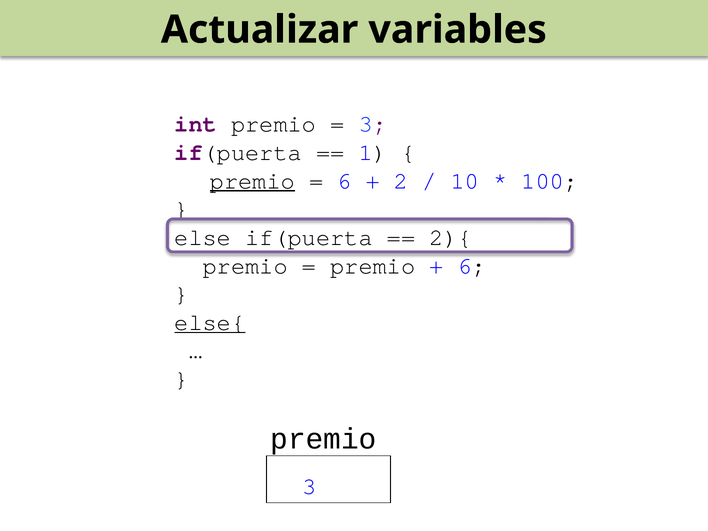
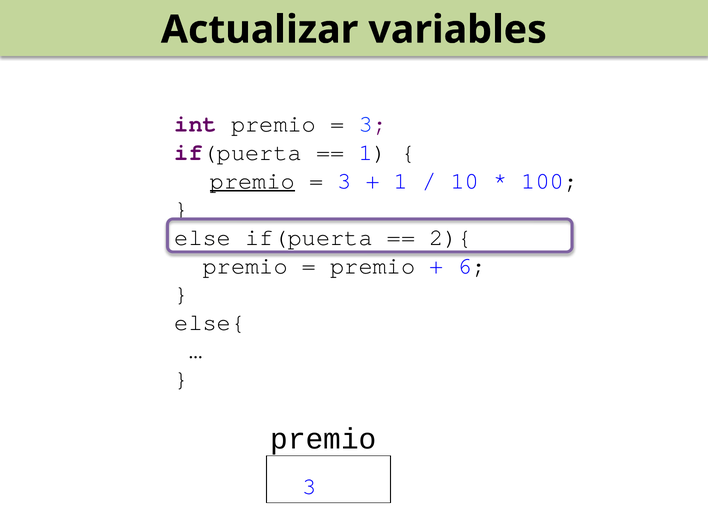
6: 6 -> 3 (344, 181)
2: 2 -> 1 (401, 181)
else{ underline: present -> none (210, 322)
